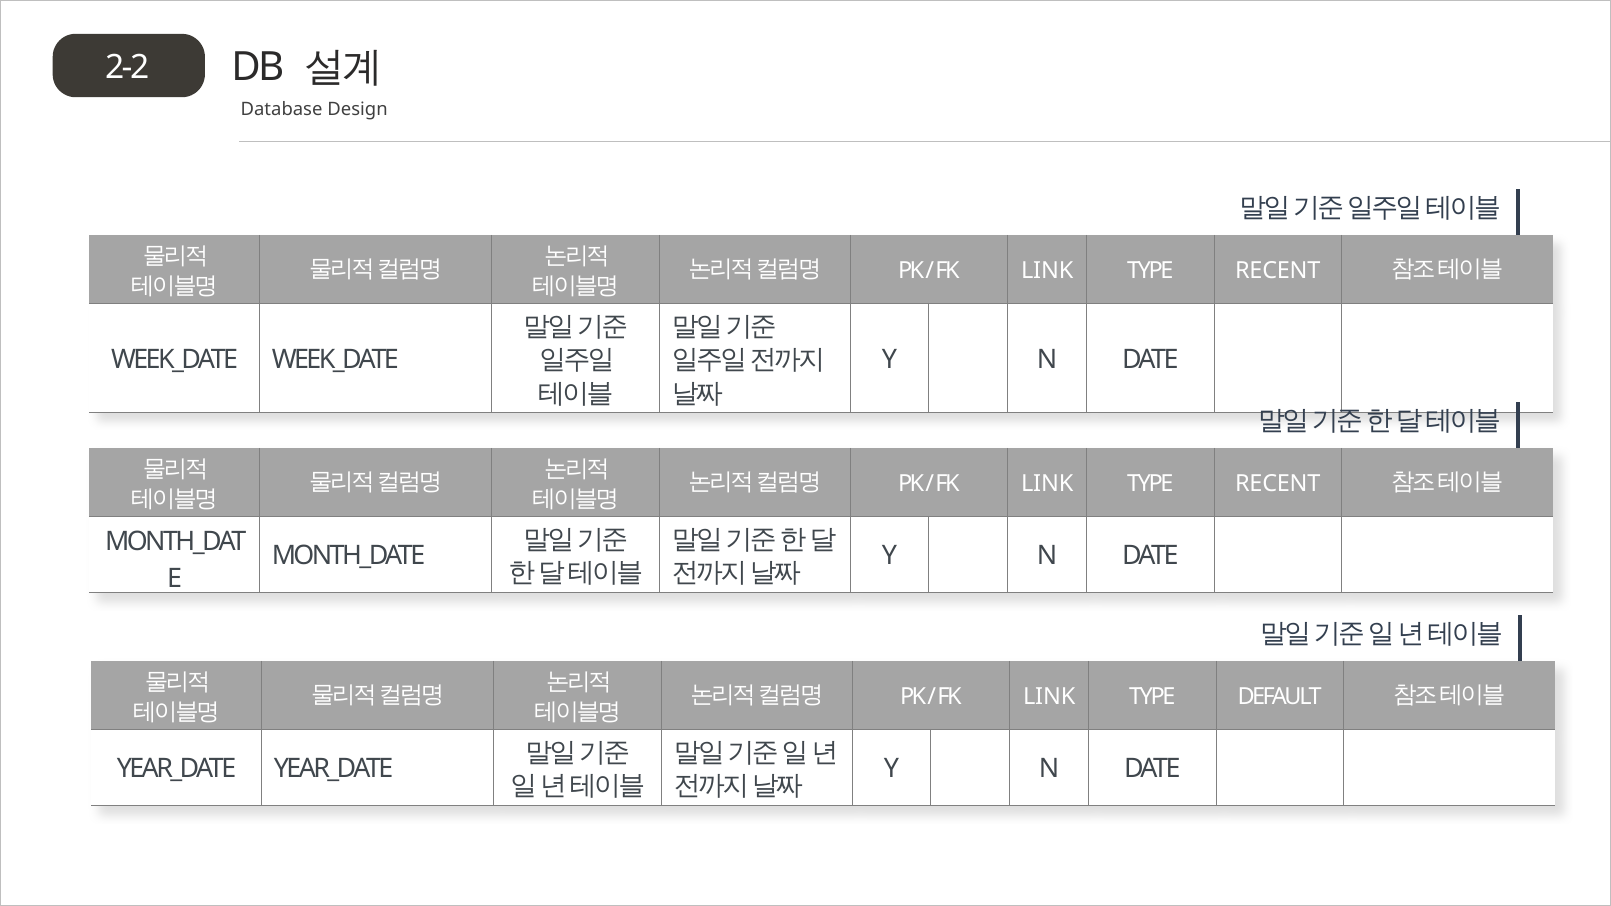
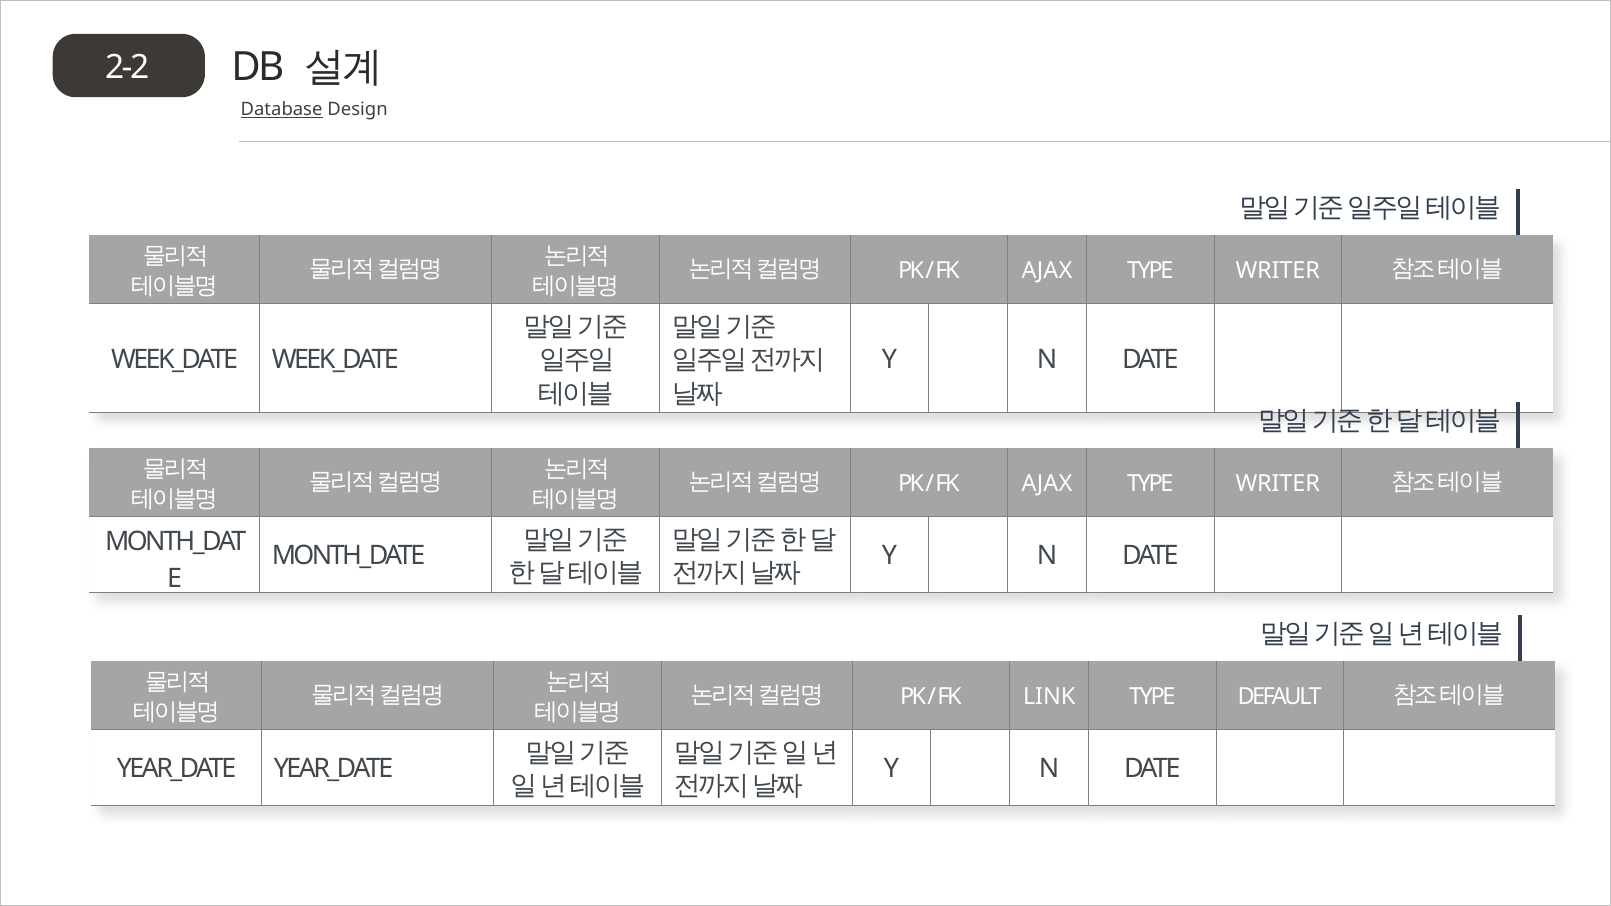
Database underline: none -> present (282, 110)
LINK: LINK -> AJAX (1047, 271)
RECENT: RECENT -> WRITER (1278, 271)
LINK: LINK -> AJAX (1047, 484)
RECENT: RECENT -> WRITER (1278, 484)
